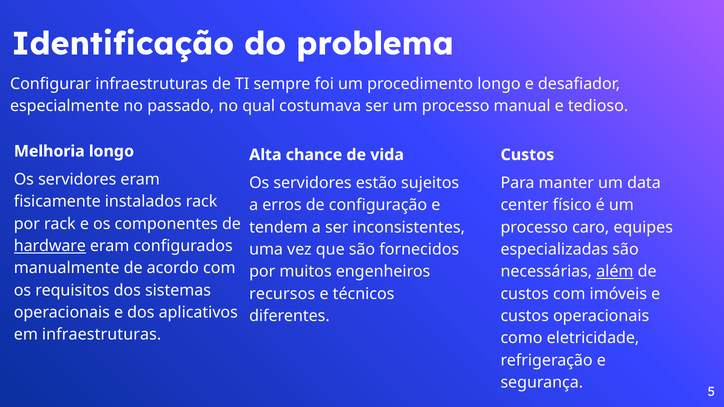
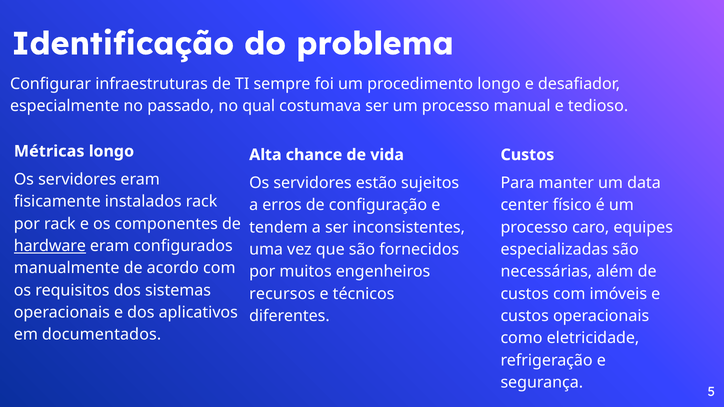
Melhoria: Melhoria -> Métricas (49, 151)
além underline: present -> none (615, 272)
em infraestruturas: infraestruturas -> documentados (102, 335)
